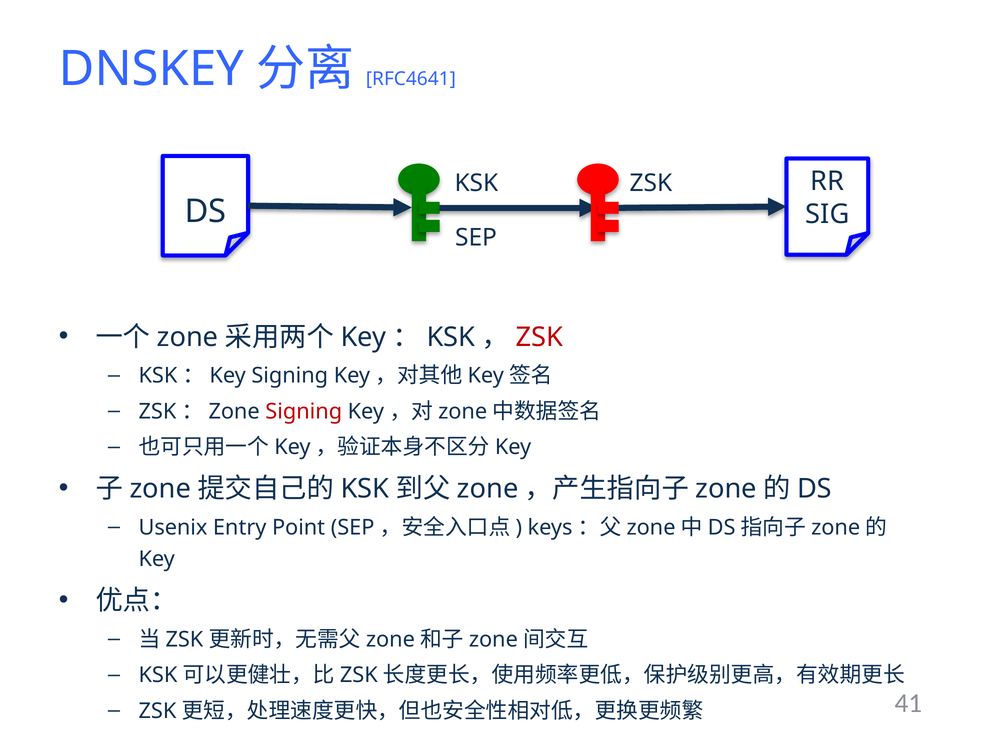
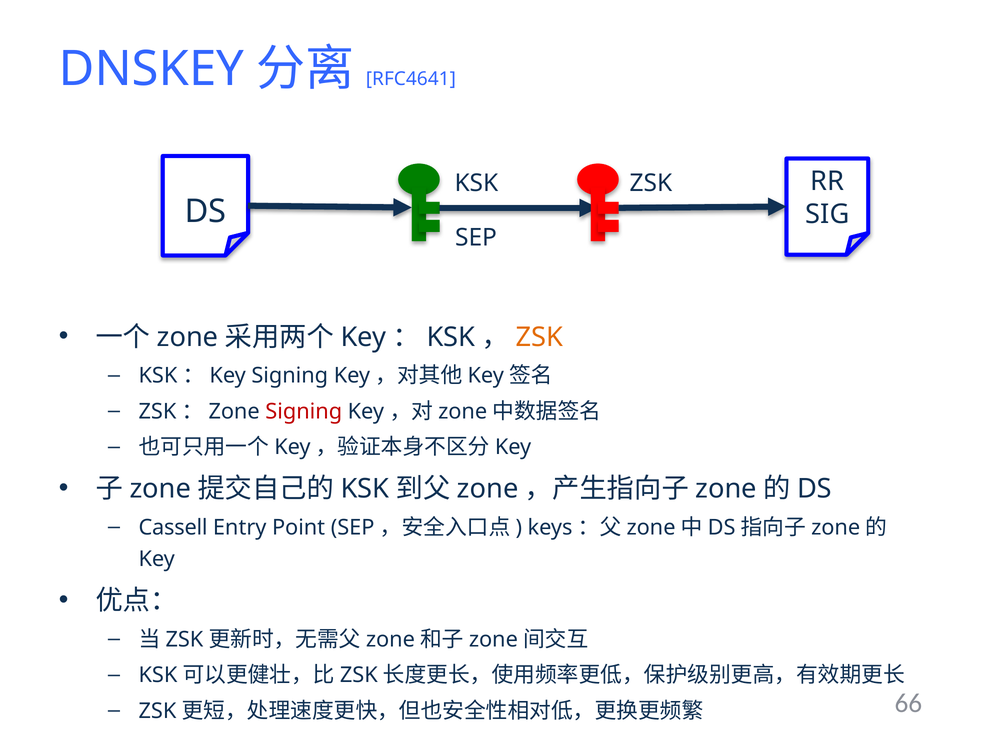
ZSK colour: red -> orange (539, 337)
Usenix: Usenix -> Cassell (173, 527)
41: 41 -> 66 (908, 703)
